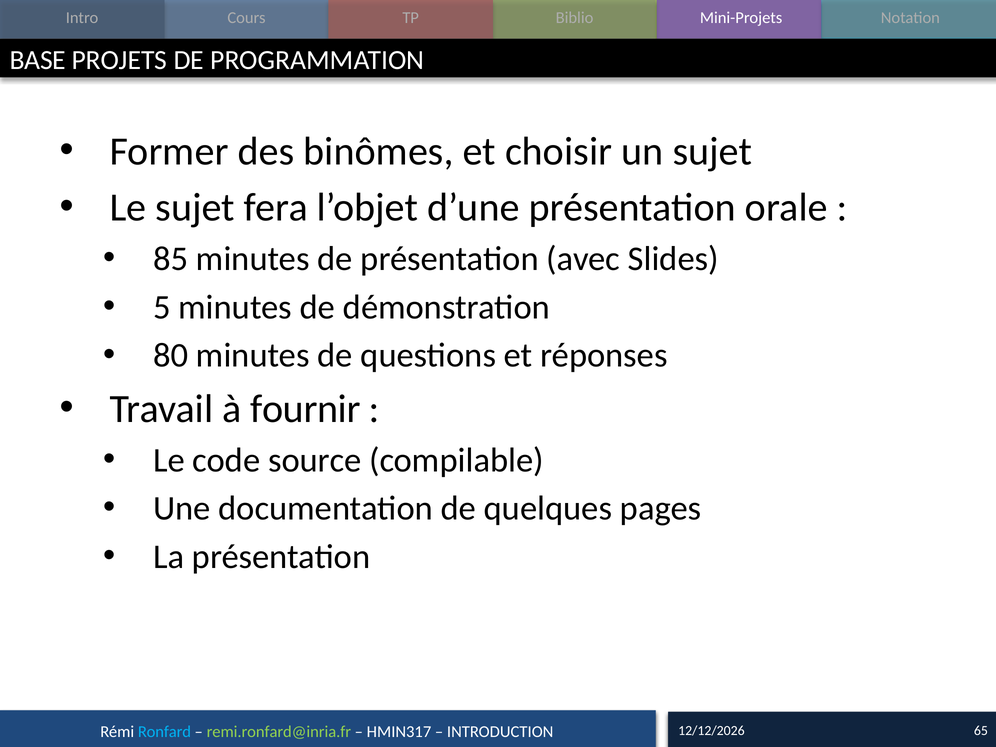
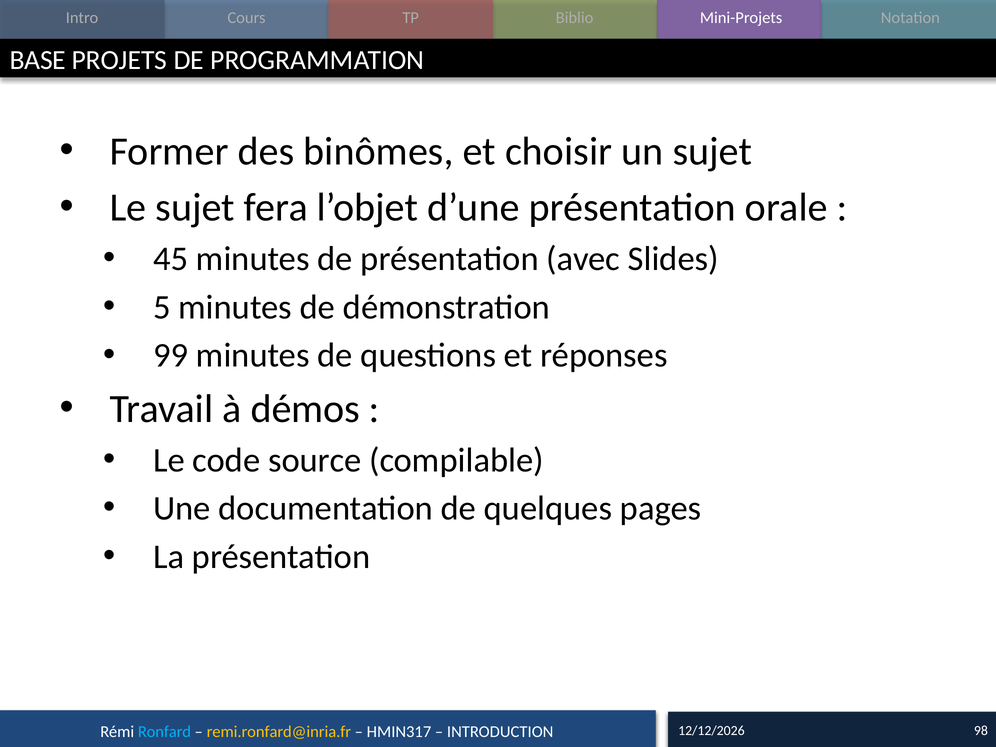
85: 85 -> 45 (171, 259)
80: 80 -> 99 (171, 356)
fournir: fournir -> démos (305, 409)
remi.ronfard@inria.fr colour: light green -> yellow (279, 732)
65: 65 -> 98 (981, 731)
